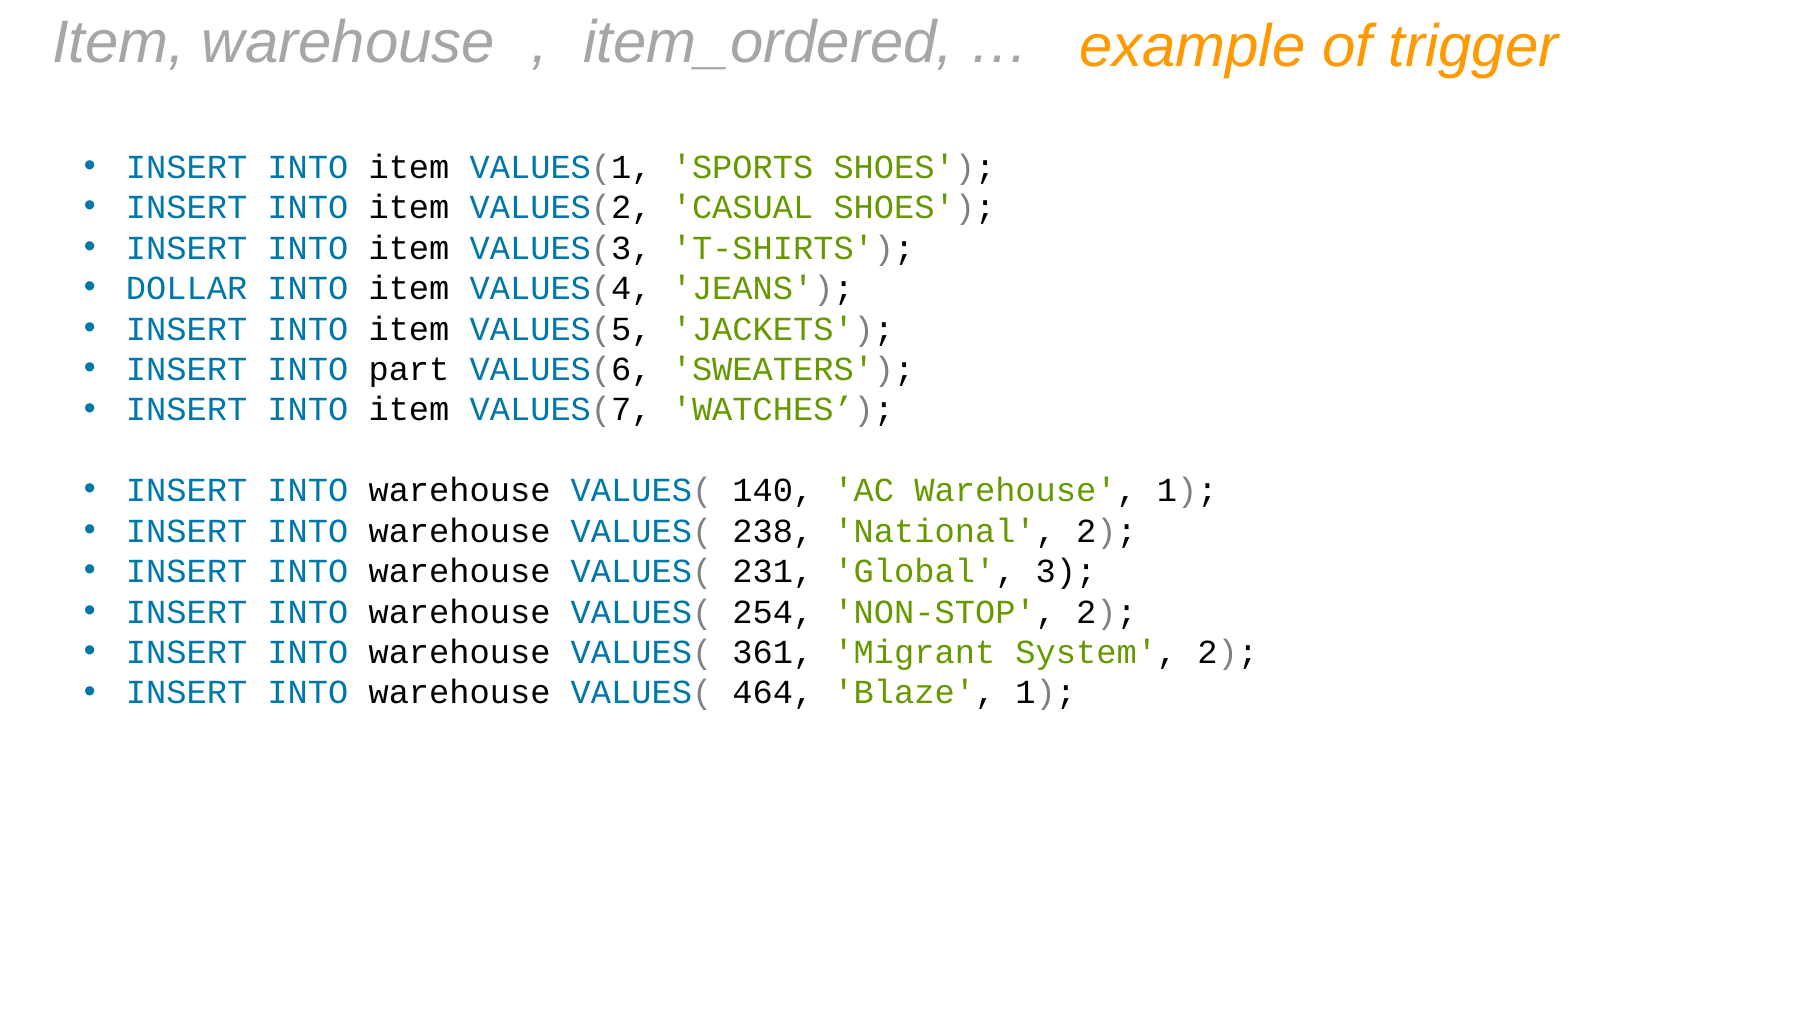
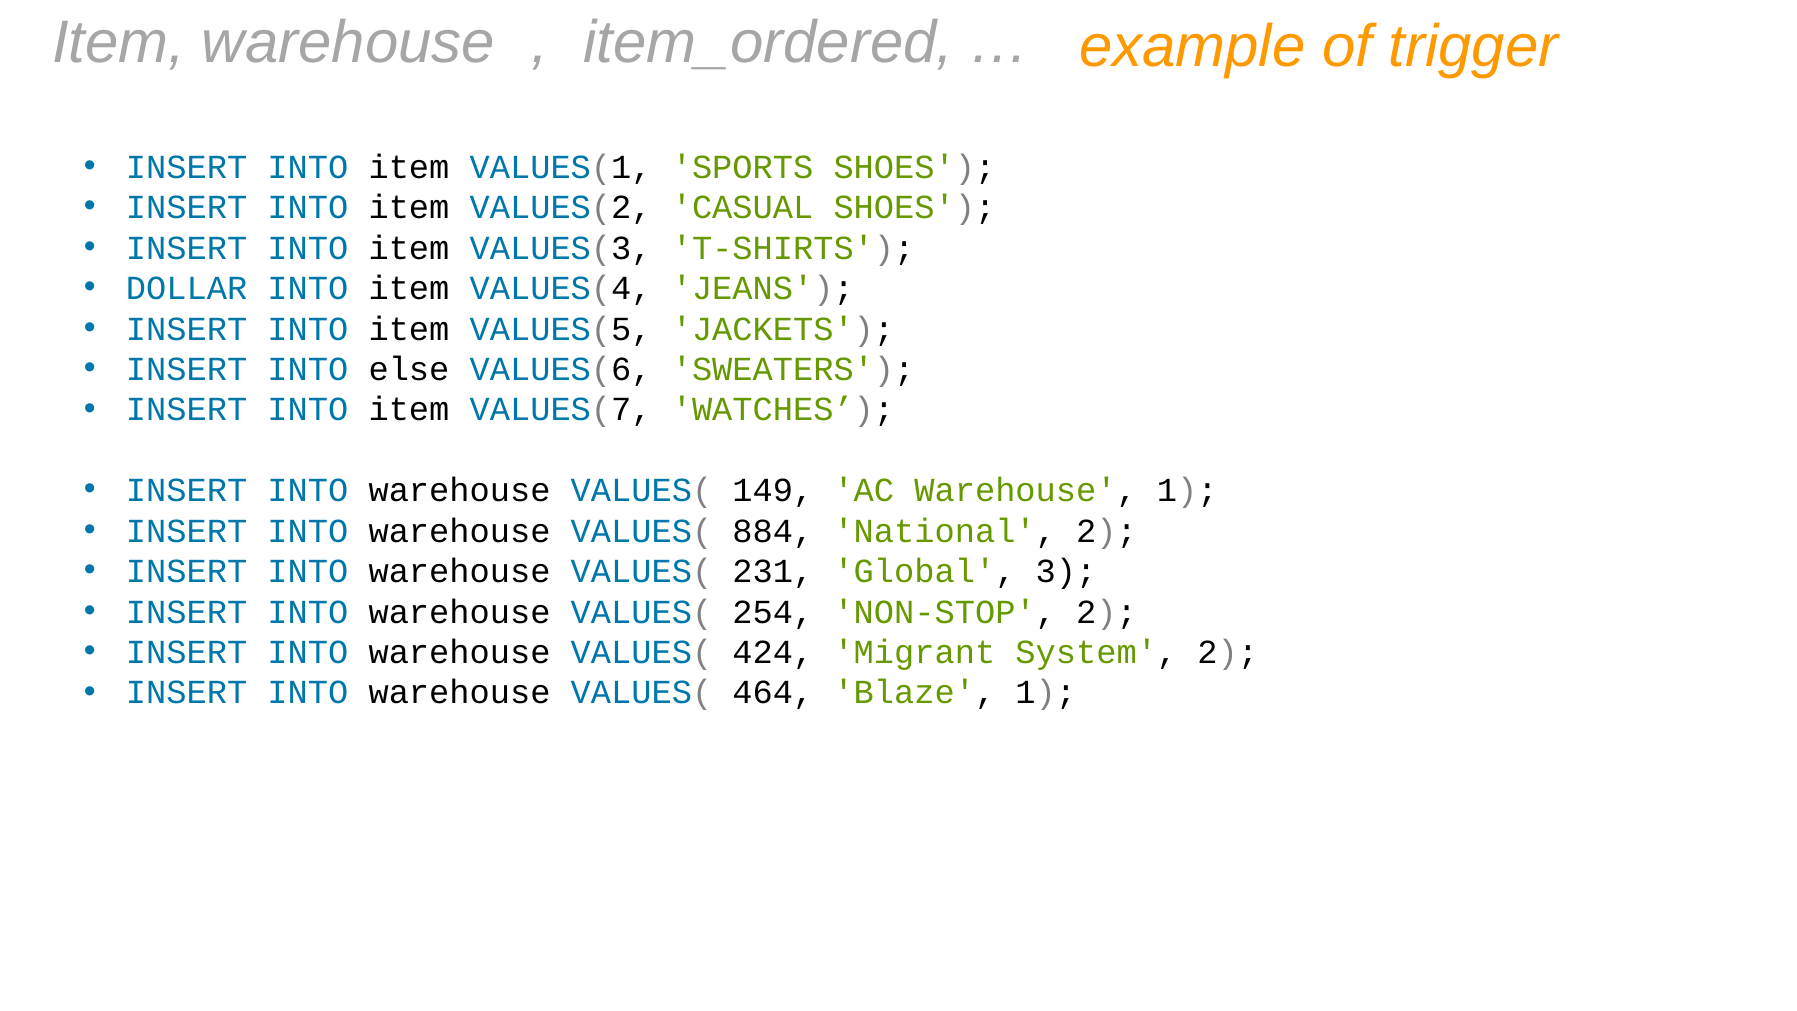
part: part -> else (409, 369)
140: 140 -> 149 (773, 491)
238: 238 -> 884 (773, 531)
361: 361 -> 424 (773, 652)
